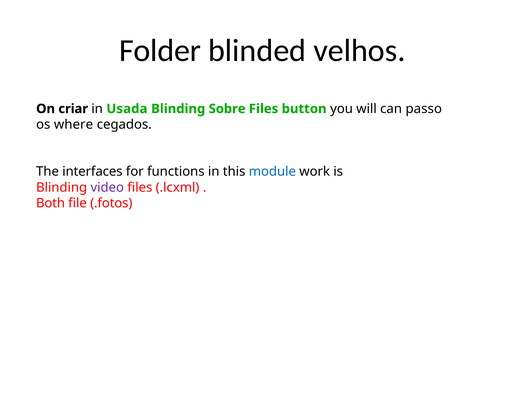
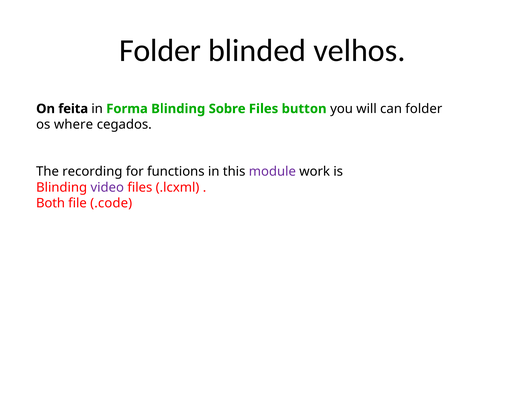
criar: criar -> feita (73, 109)
Usada: Usada -> Forma (127, 109)
can passo: passo -> folder (424, 109)
interfaces: interfaces -> recording (92, 172)
module colour: blue -> purple (272, 172)
.fotos: .fotos -> .code (111, 203)
